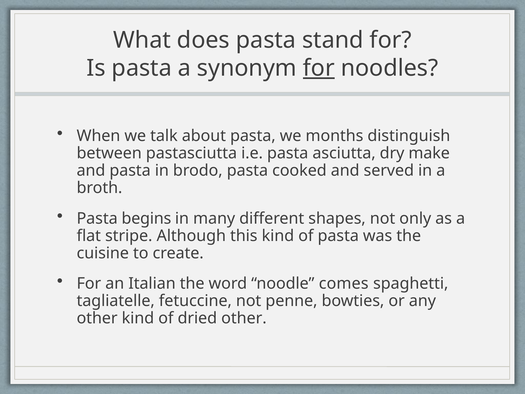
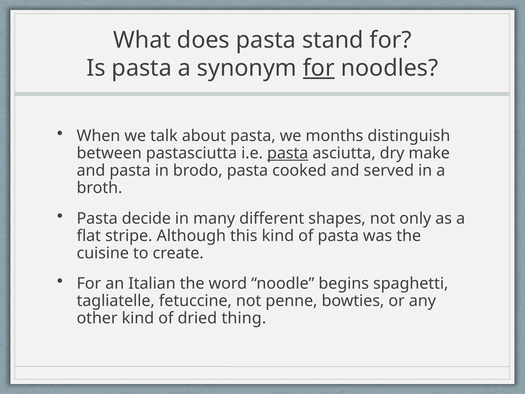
pasta underline: none -> present (288, 153)
begins: begins -> decide (146, 218)
comes: comes -> begins (344, 283)
dried other: other -> thing (244, 318)
